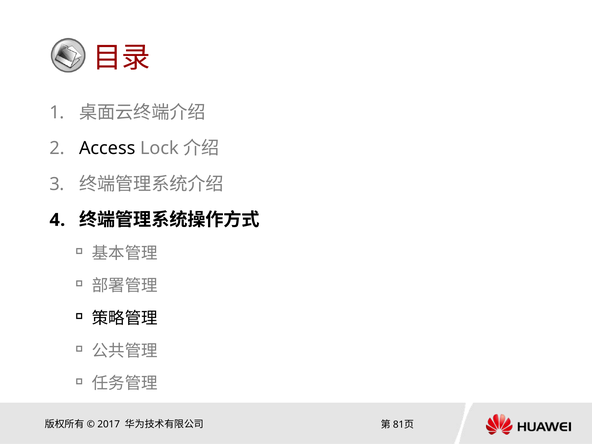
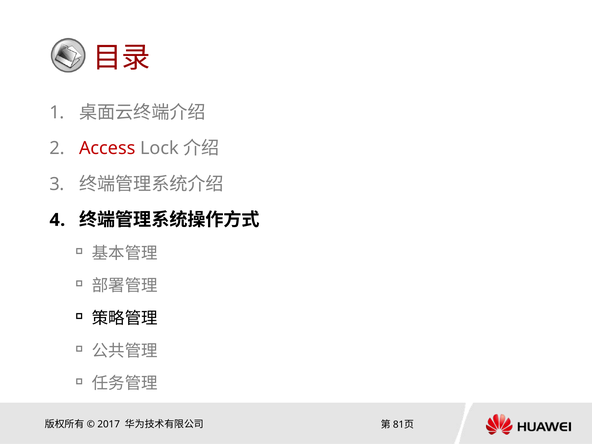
Access colour: black -> red (107, 148)
